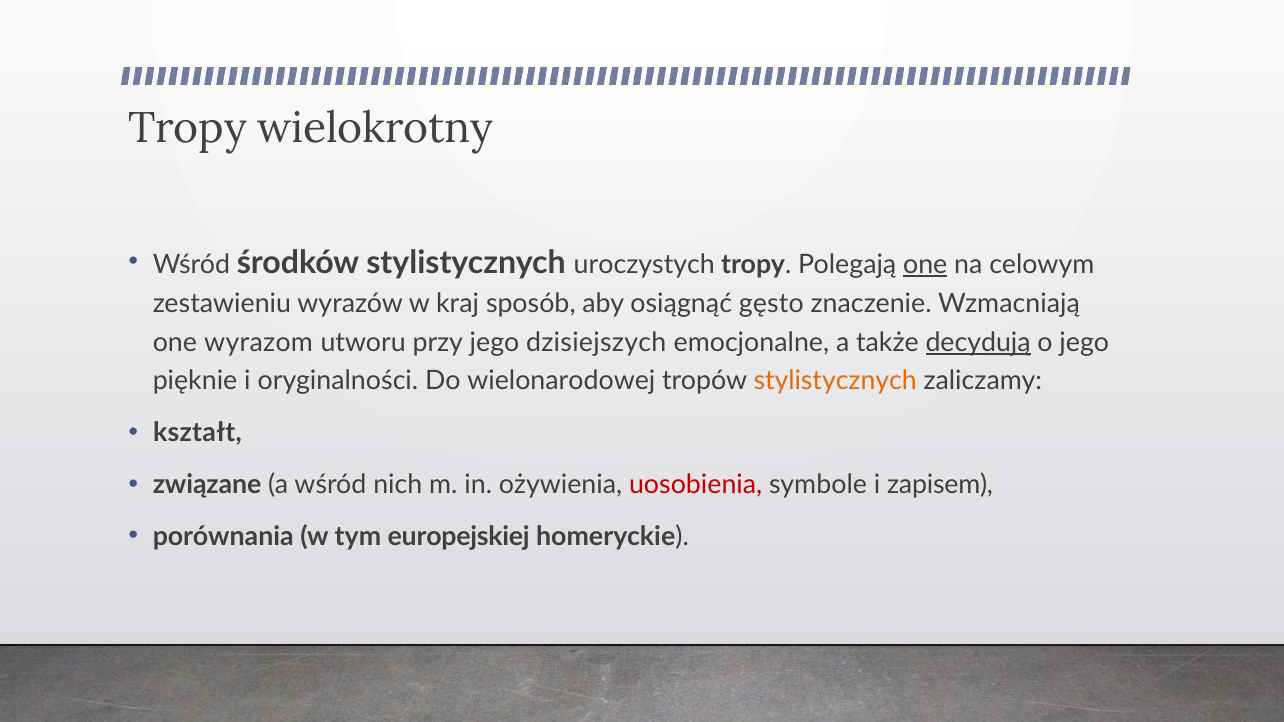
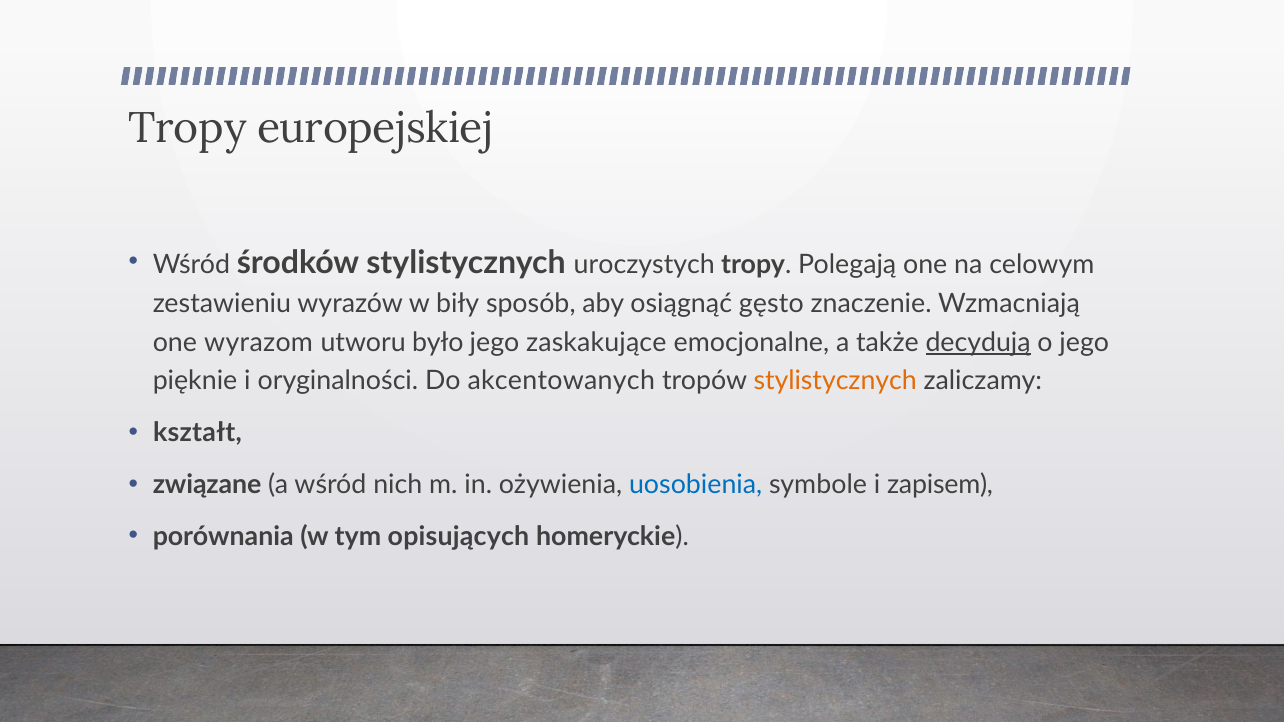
wielokrotny: wielokrotny -> europejskiej (375, 128)
one underline: present -> none (925, 265)
kraj: kraj -> biły (458, 304)
przy: przy -> było (438, 343)
dzisiejszych: dzisiejszych -> zaskakujące (596, 343)
wielonarodowej: wielonarodowej -> akcentowanych (561, 381)
uosobienia colour: red -> blue (696, 485)
europejskiej: europejskiej -> opisujących (458, 537)
